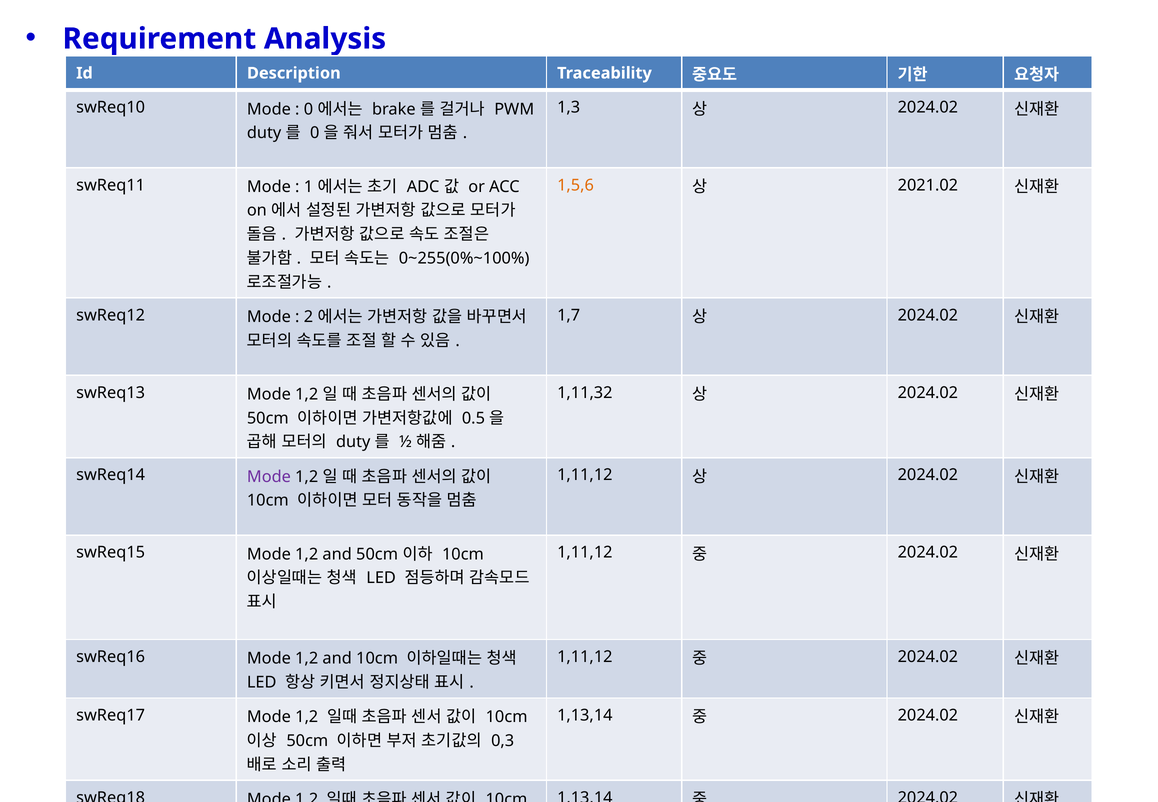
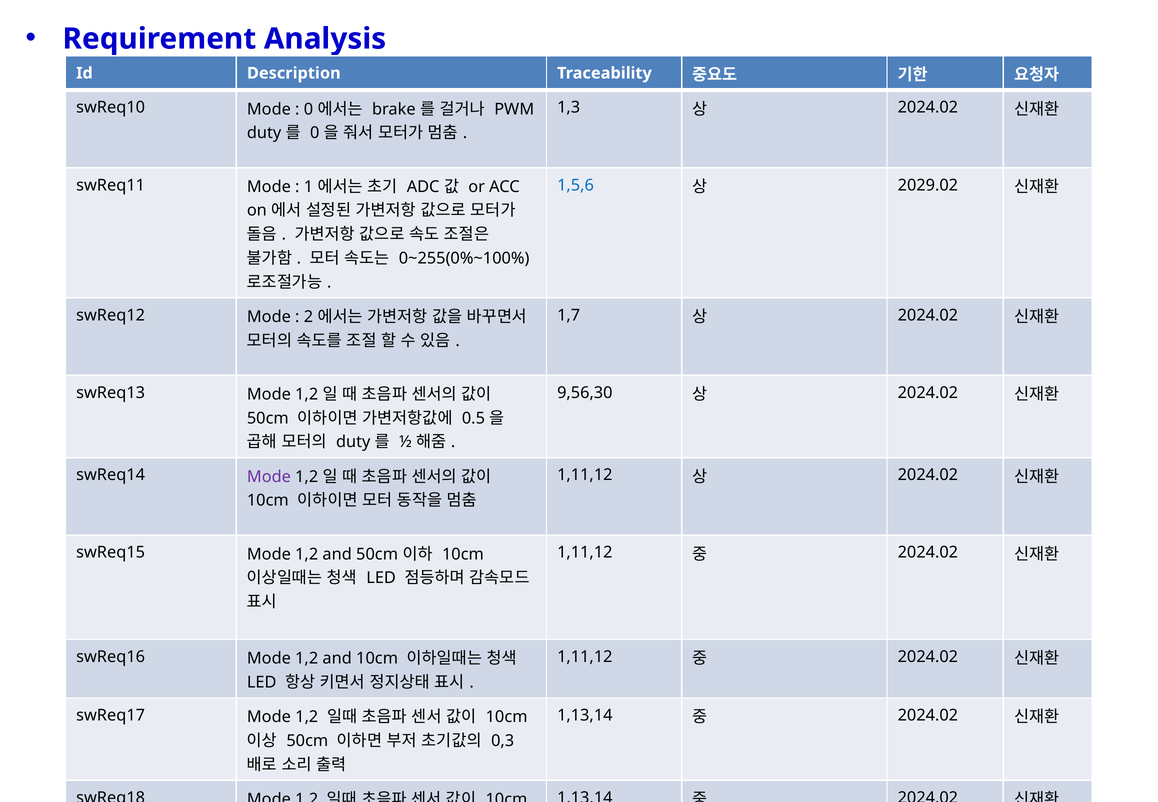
1,5,6 colour: orange -> blue (576, 185)
2021.02: 2021.02 -> 2029.02 (928, 185)
1,11,32: 1,11,32 -> 9,56,30 (585, 393)
